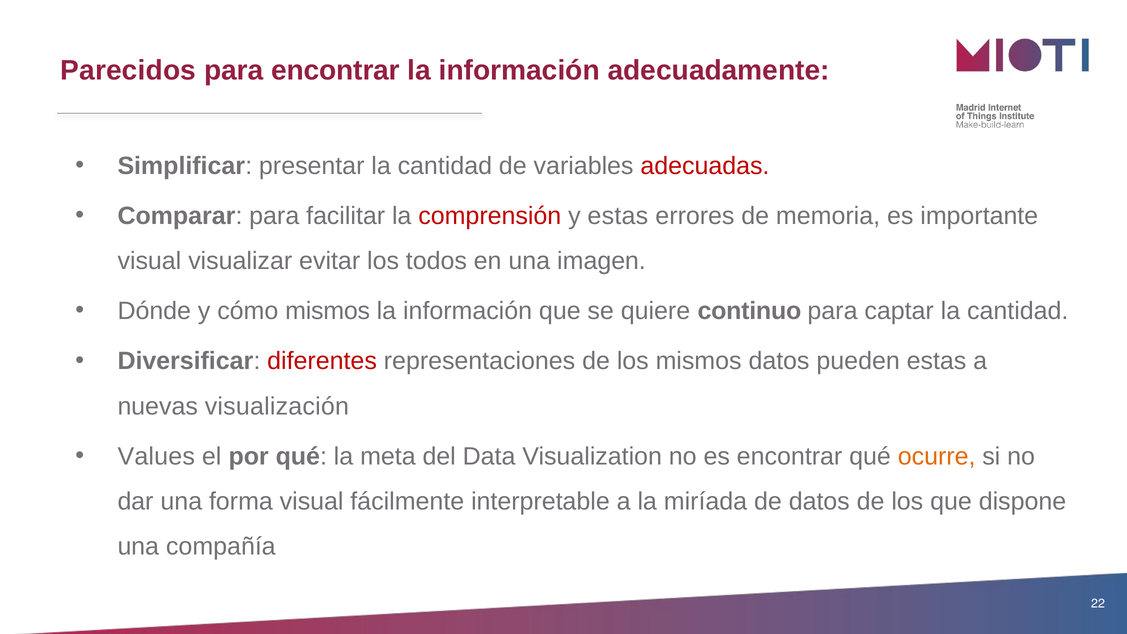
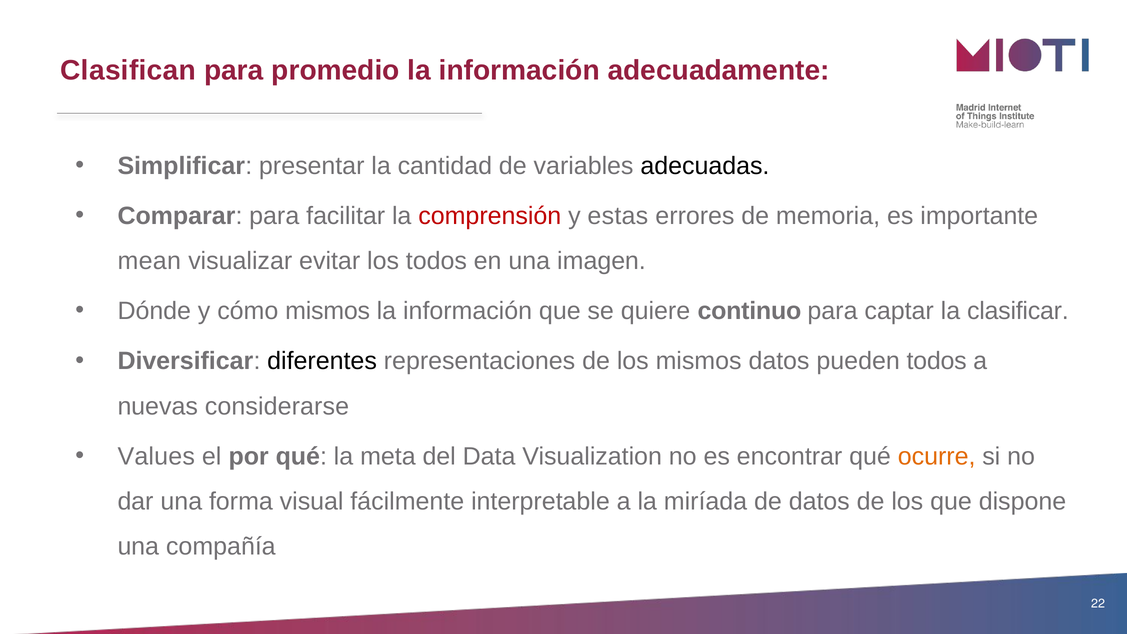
Parecidos: Parecidos -> Clasifican (128, 71)
para encontrar: encontrar -> promedio (335, 71)
adecuadas colour: red -> black (705, 166)
visual: visual -> mean (149, 261)
captar la cantidad: cantidad -> clasificar (1018, 311)
diferentes colour: red -> black (322, 361)
pueden estas: estas -> todos (937, 361)
visualización: visualización -> considerarse (277, 406)
